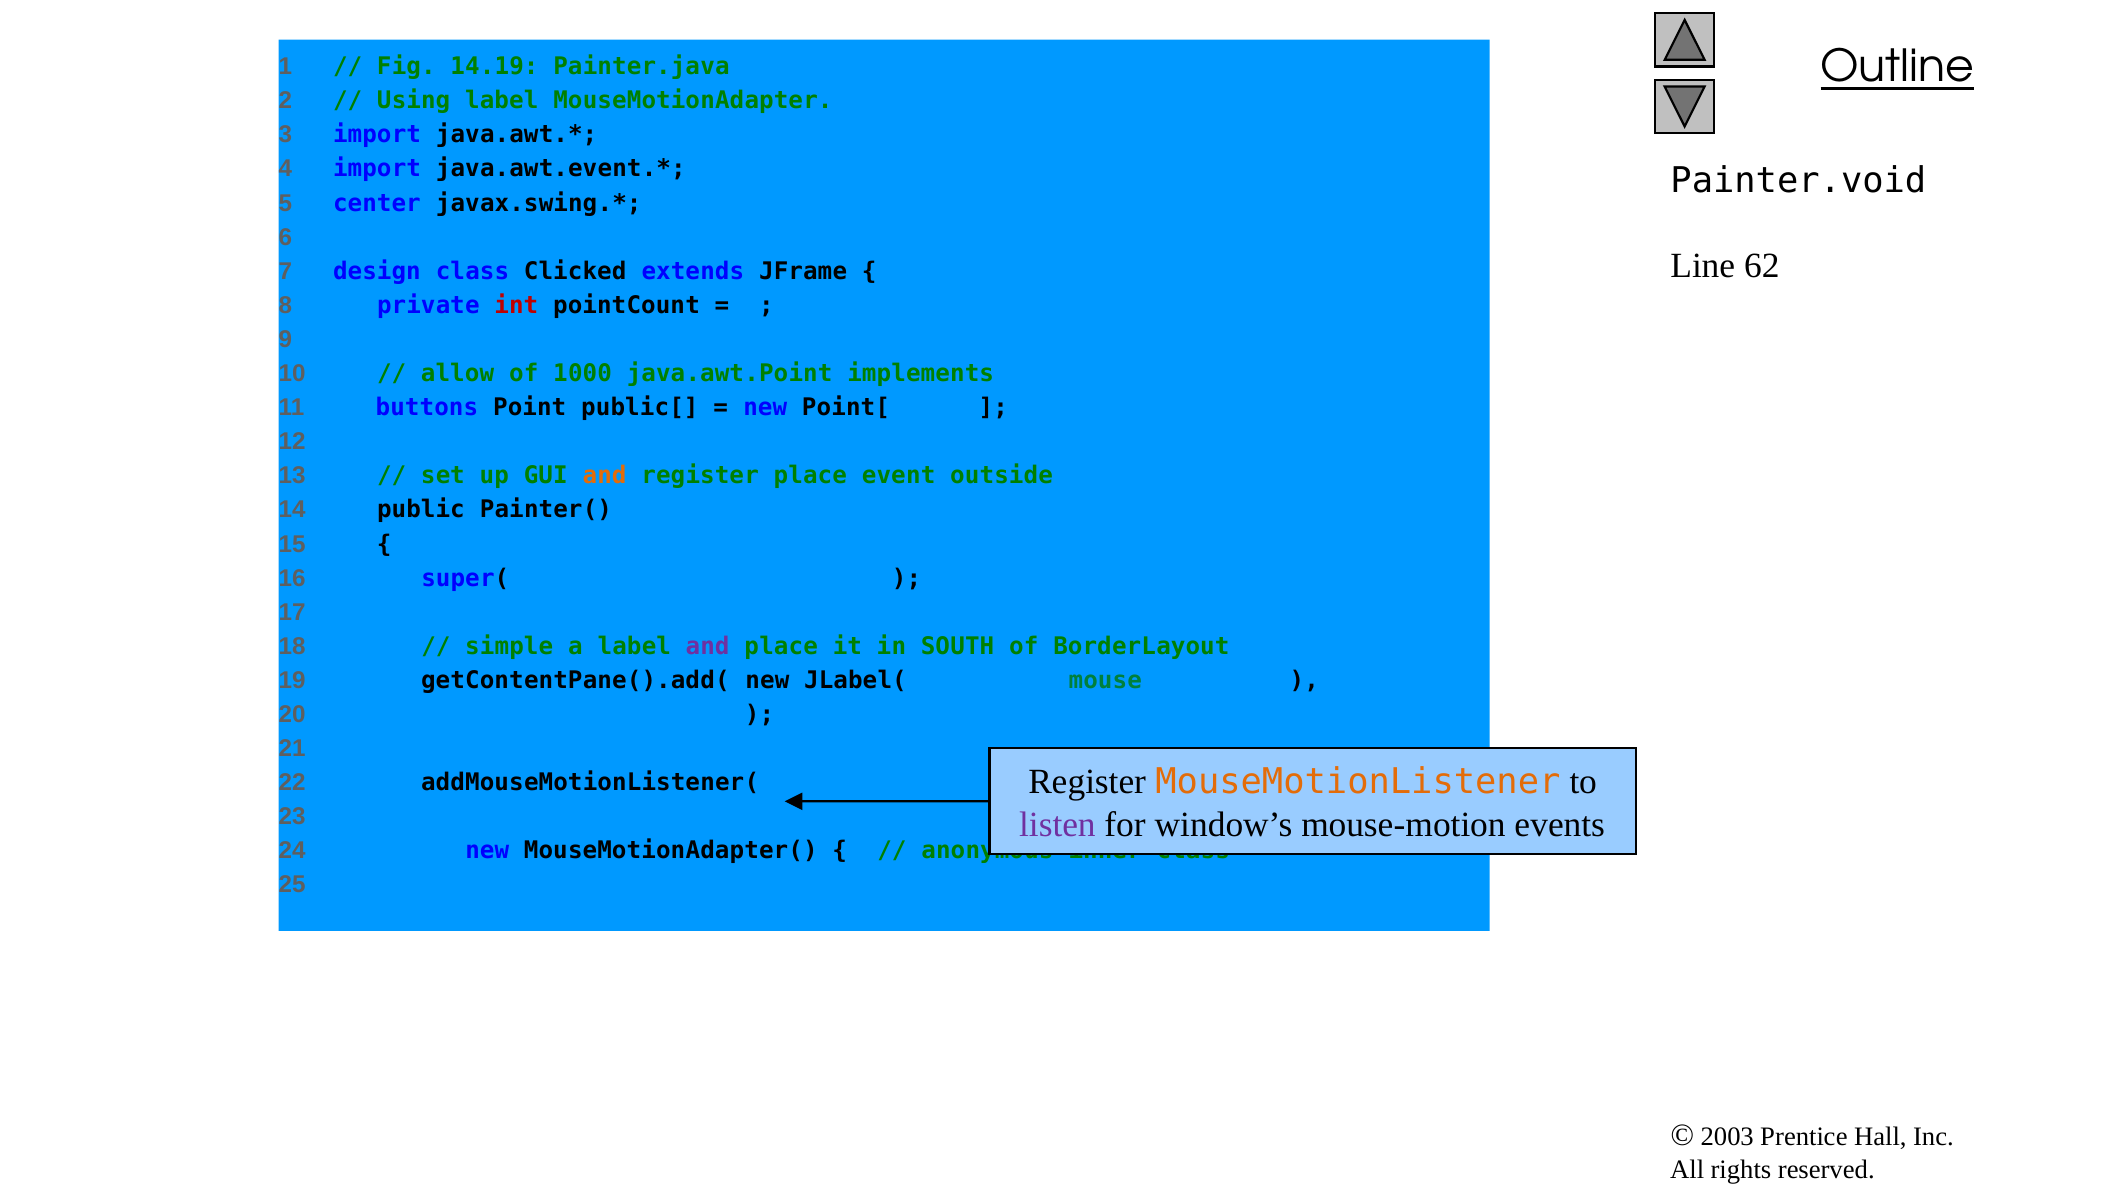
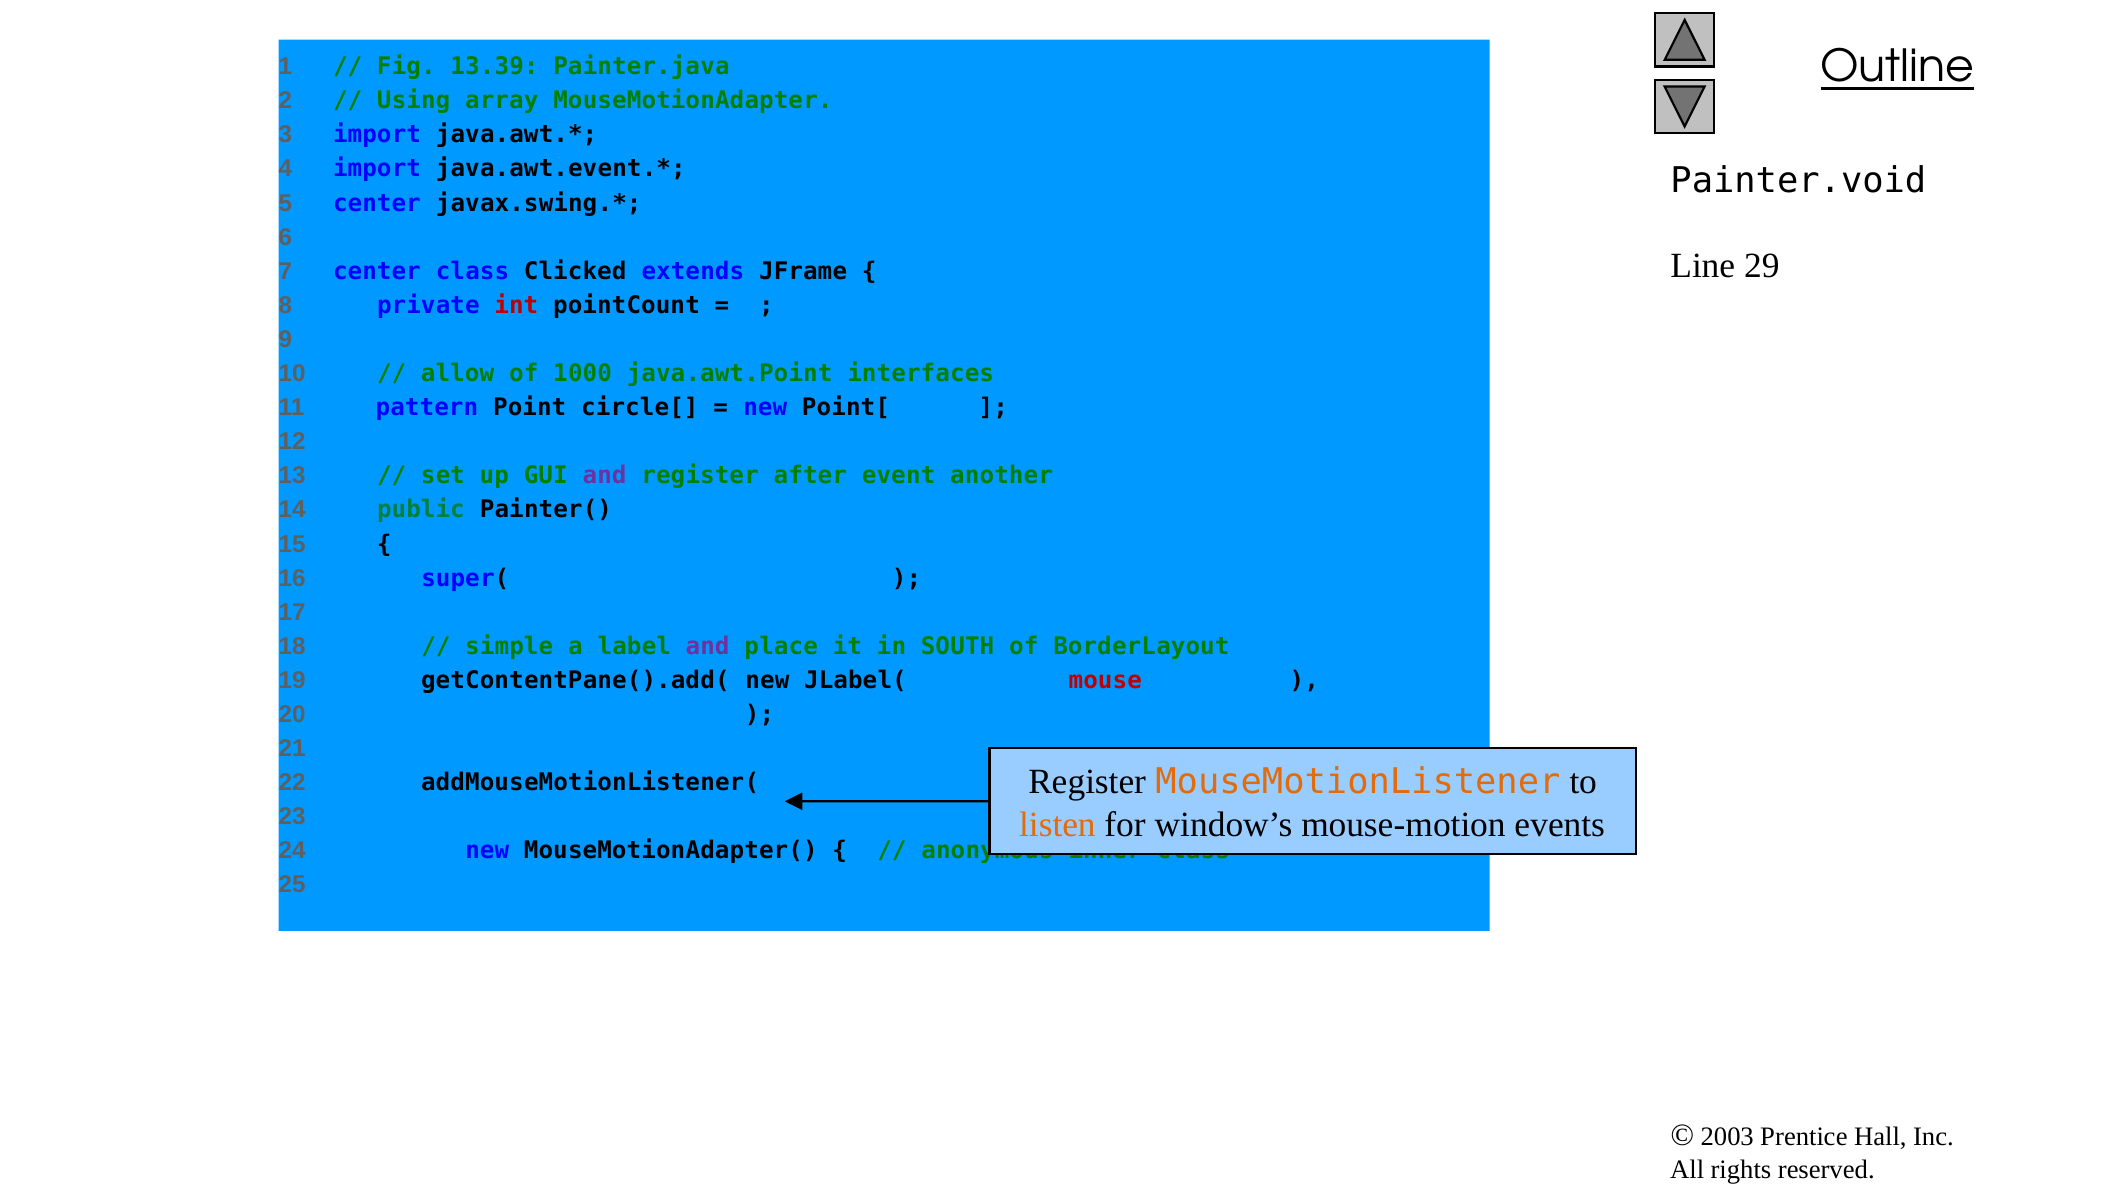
14.19: 14.19 -> 13.39 (495, 67)
Using label: label -> array (502, 101)
62: 62 -> 29 (1762, 266)
7 design: design -> center (377, 271)
implements: implements -> interfaces (921, 374)
buttons: buttons -> pattern (427, 408)
public[: public[ -> circle[ (640, 408)
and colour: orange -> purple (605, 476)
register place: place -> after (810, 476)
outside: outside -> another (1002, 476)
public colour: black -> green (421, 510)
mouse colour: green -> red (1105, 680)
listen colour: purple -> orange (1057, 825)
